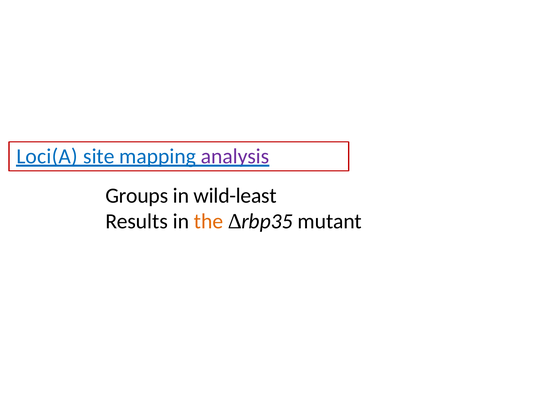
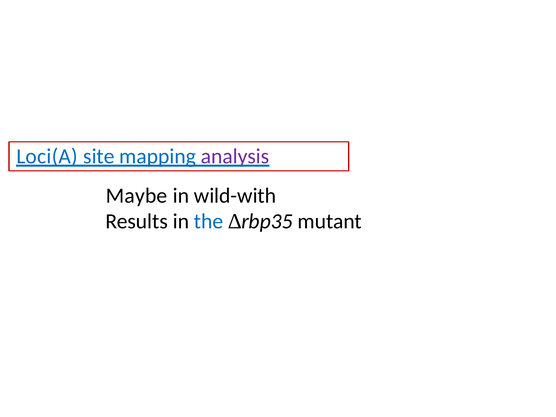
Groups: Groups -> Maybe (137, 196)
wild-least: wild-least -> wild-with (235, 196)
the colour: orange -> blue (209, 222)
